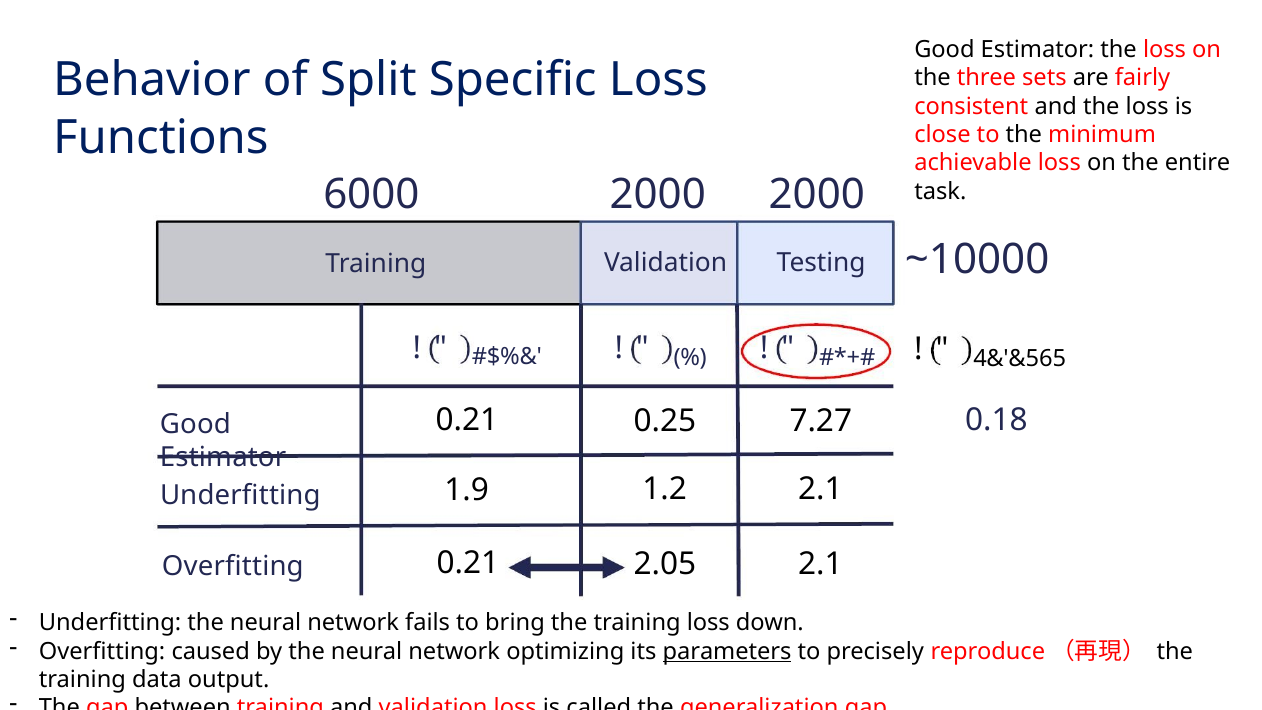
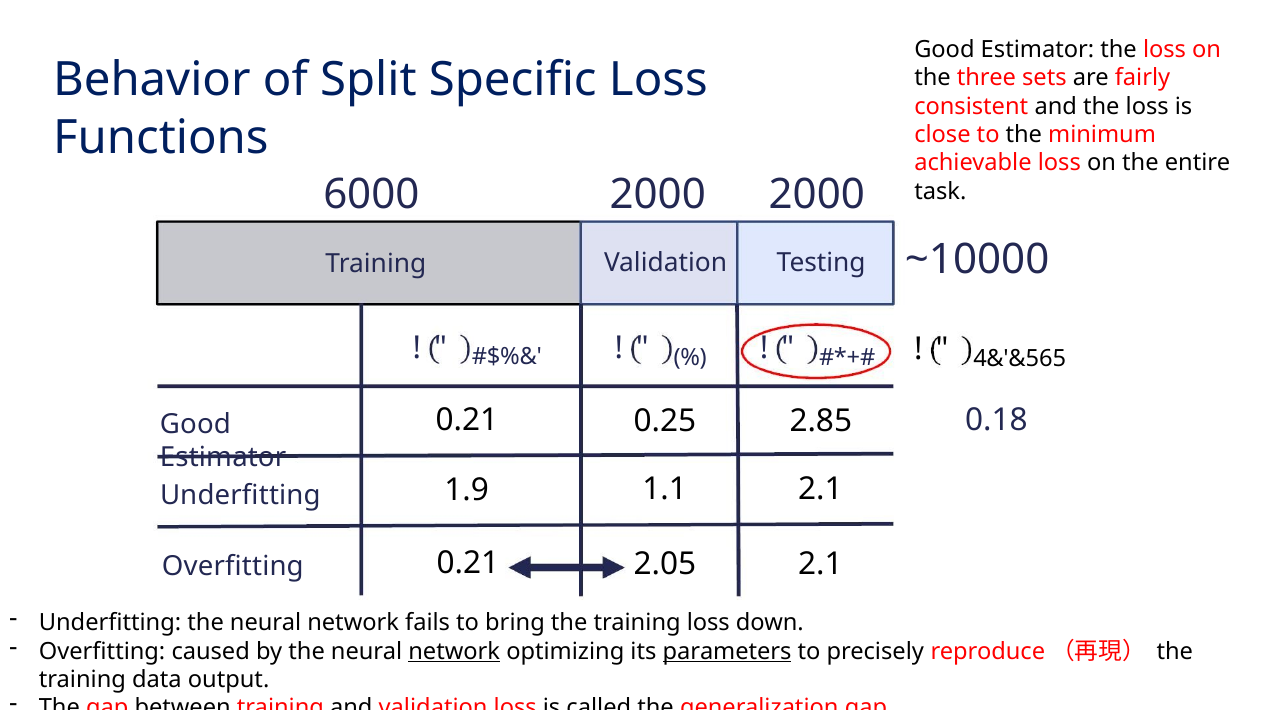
7.27: 7.27 -> 2.85 (821, 421)
1.2: 1.2 -> 1.1 (665, 489)
network underline: none -> present (454, 651)
